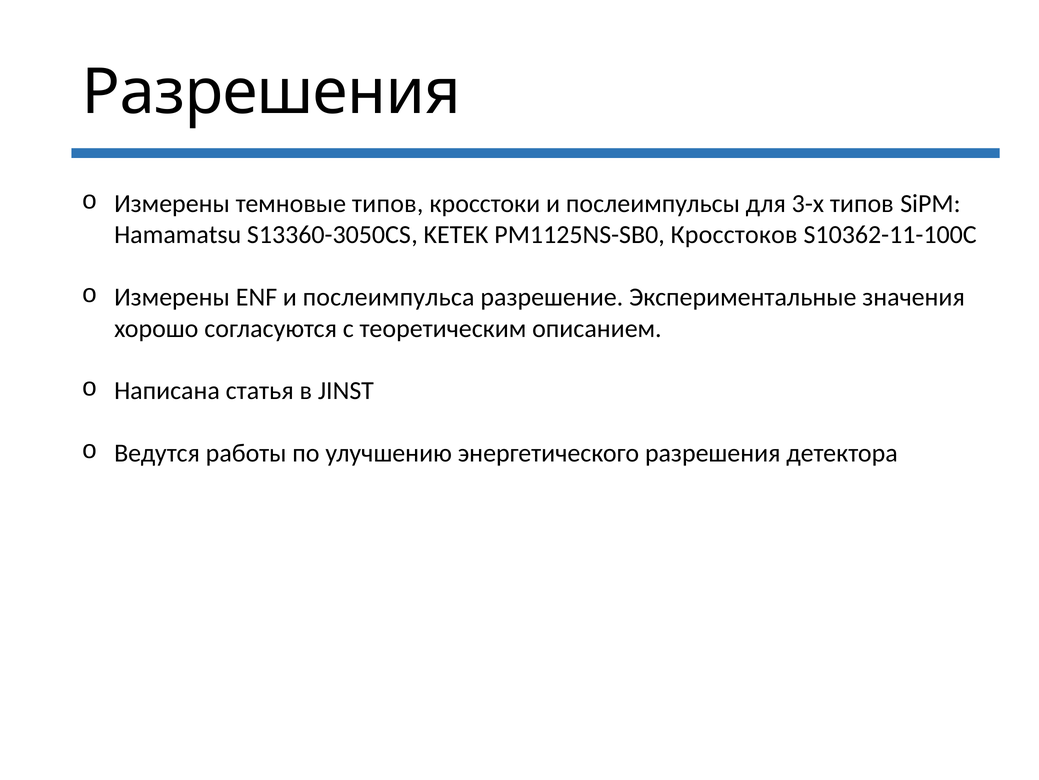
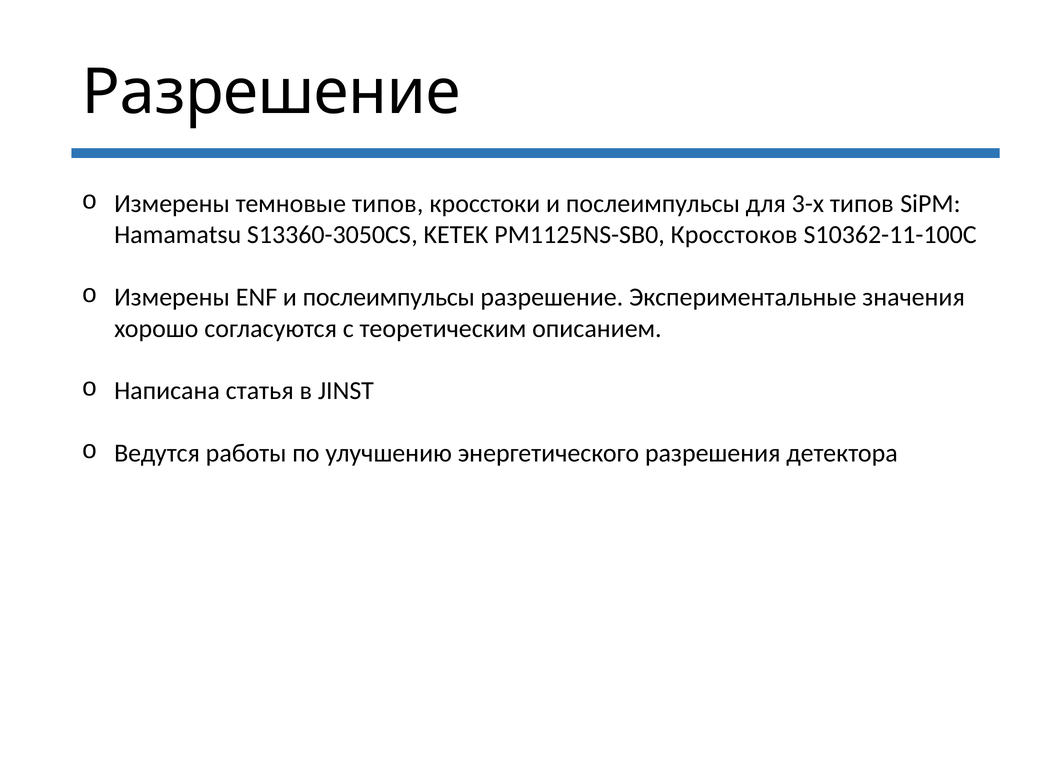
Разрешения: Разрешения -> Разрешение (271, 92)
ENF и послеимпульса: послеимпульса -> послеимпульсы (389, 297)
